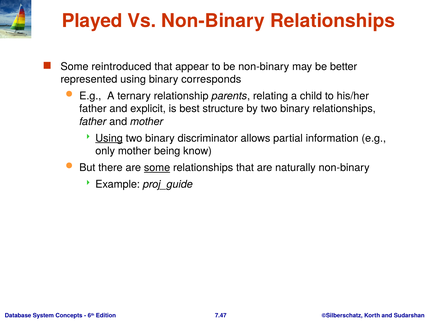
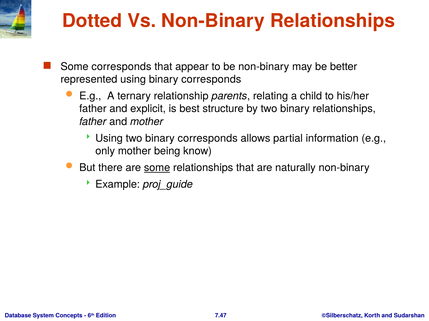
Played: Played -> Dotted (92, 21)
Some reintroduced: reintroduced -> corresponds (121, 67)
Using underline: present -> none (109, 139)
two binary discriminator: discriminator -> corresponds (208, 139)
